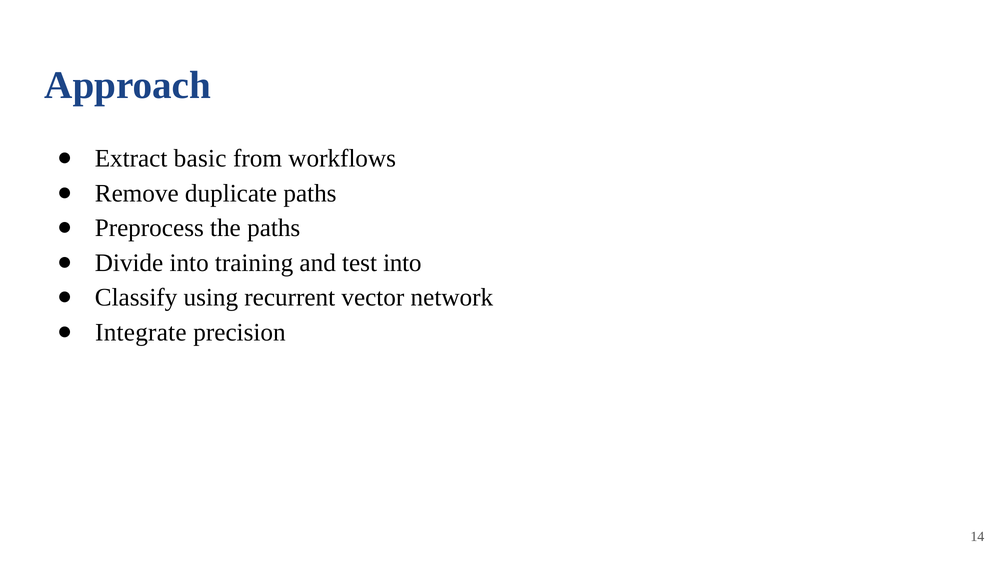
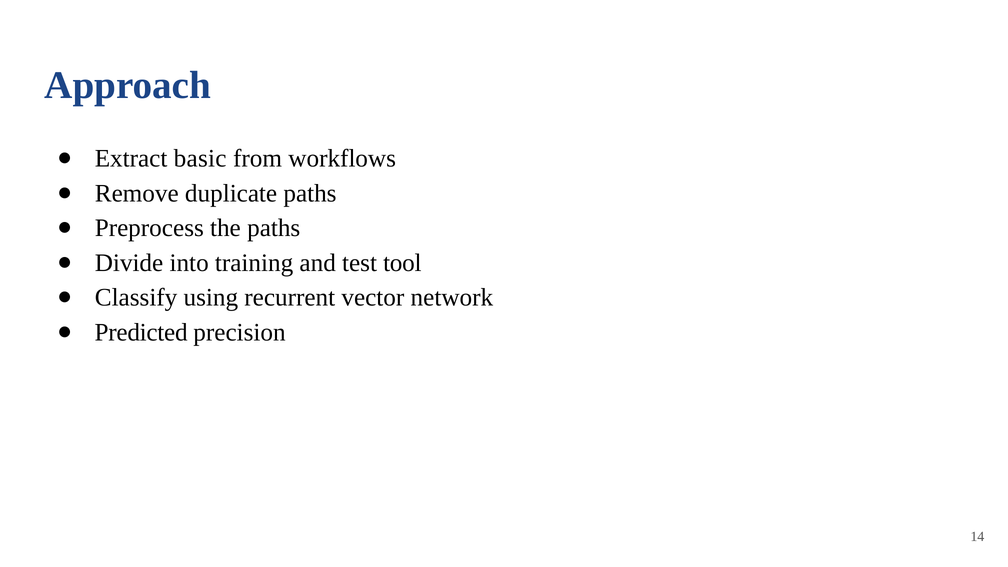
test into: into -> tool (402, 263)
Integrate: Integrate -> Predicted (141, 332)
